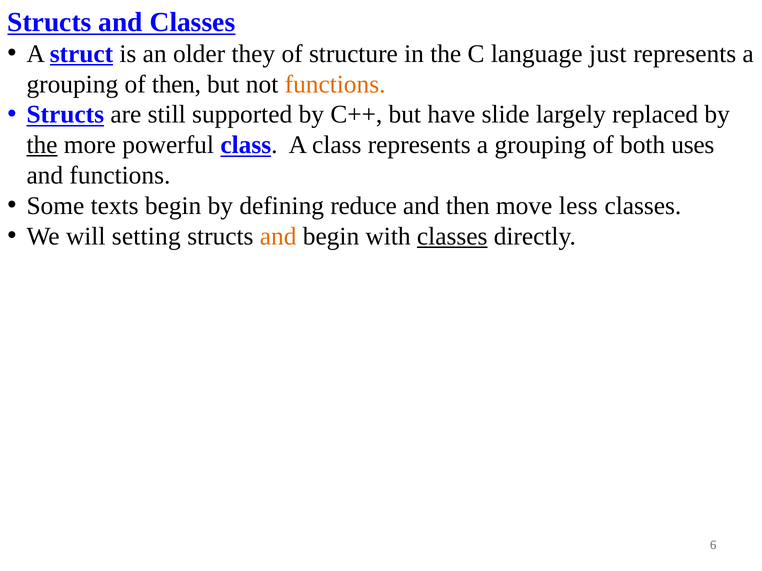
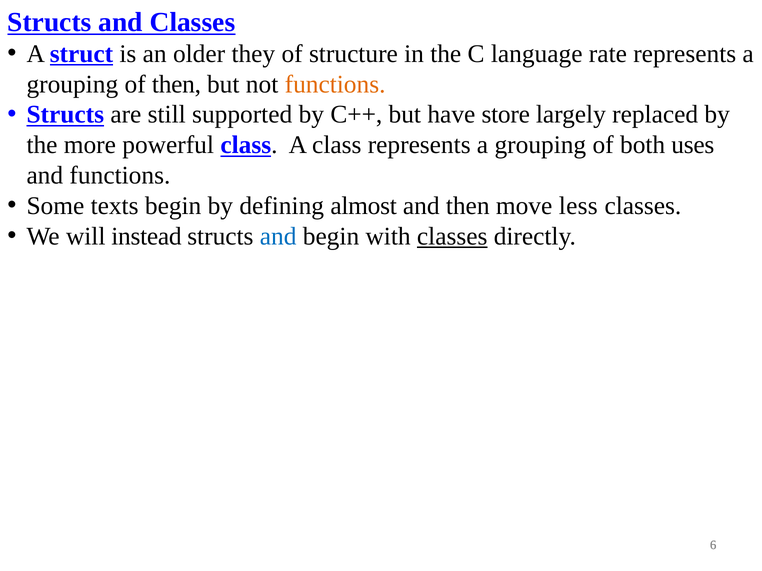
just: just -> rate (608, 54)
slide: slide -> store (506, 115)
the underline: present -> none (42, 145)
reduce: reduce -> almost (364, 206)
setting: setting -> instead (147, 237)
and colour: orange -> blue (278, 237)
